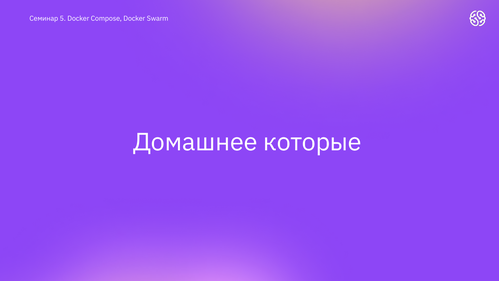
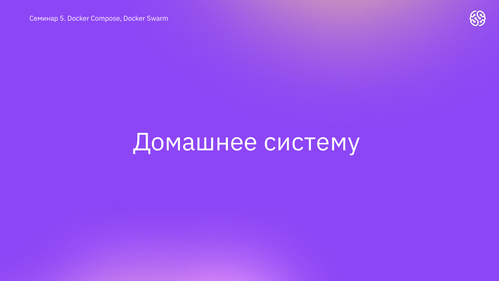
которые: которые -> систему (312, 142)
